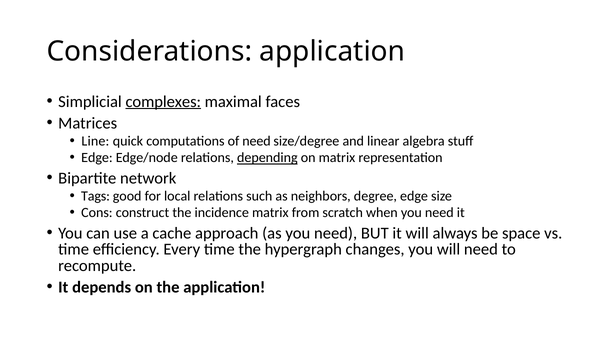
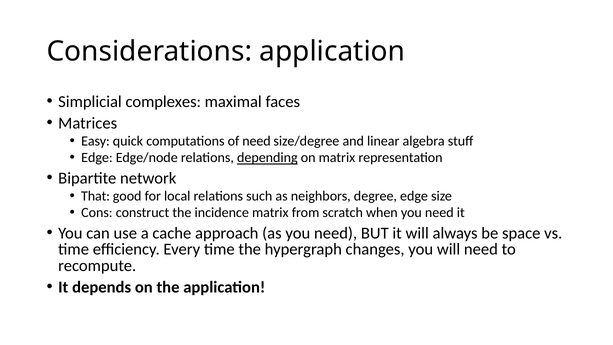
complexes underline: present -> none (163, 102)
Line: Line -> Easy (96, 141)
Tags: Tags -> That (96, 196)
